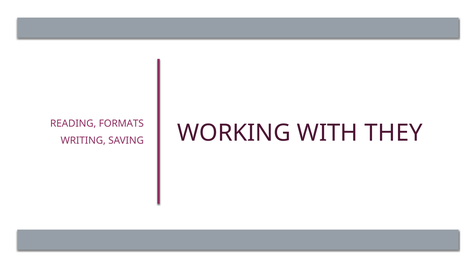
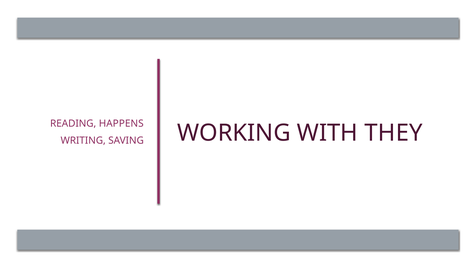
FORMATS: FORMATS -> HAPPENS (121, 123)
